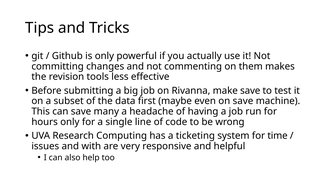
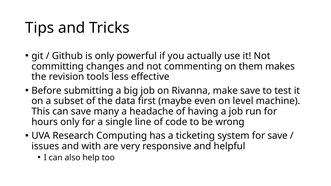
on save: save -> level (243, 101)
for time: time -> save (278, 136)
